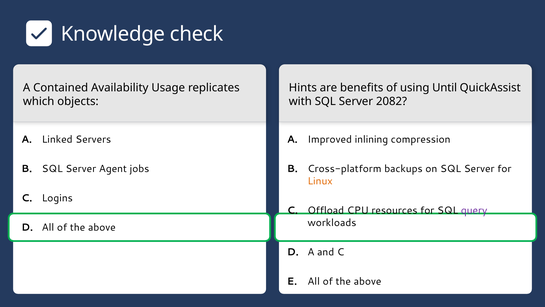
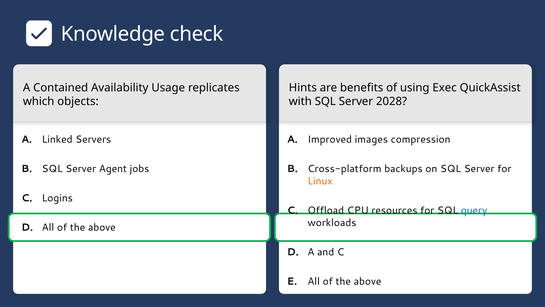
Until: Until -> Exec (445, 88)
2082: 2082 -> 2028 (391, 101)
inlining: inlining -> images (371, 139)
query colour: purple -> blue (474, 210)
